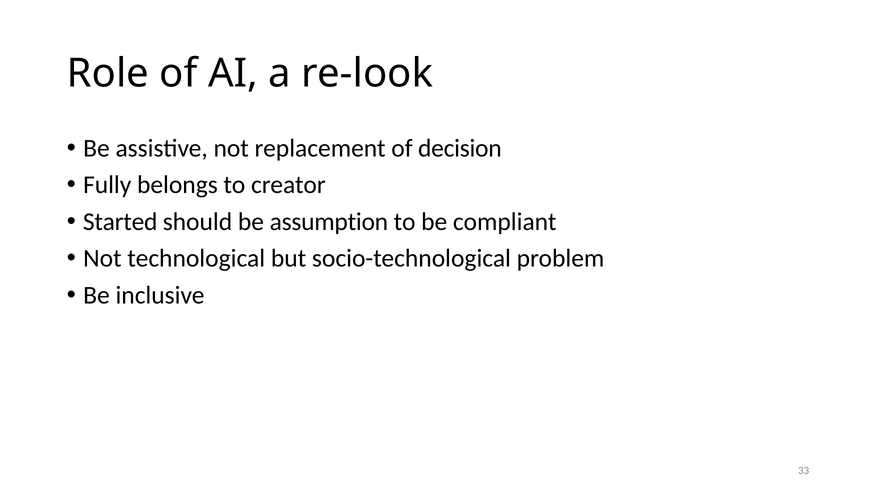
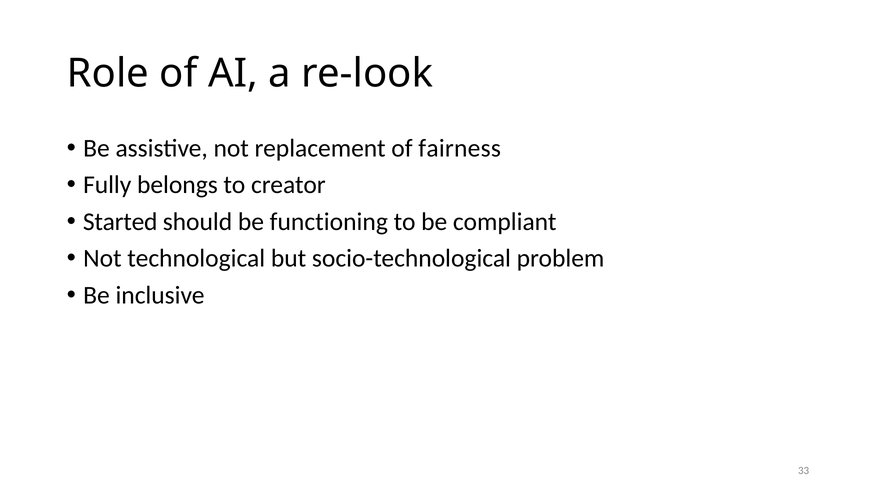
decision: decision -> fairness (460, 148)
assumption: assumption -> functioning (329, 222)
